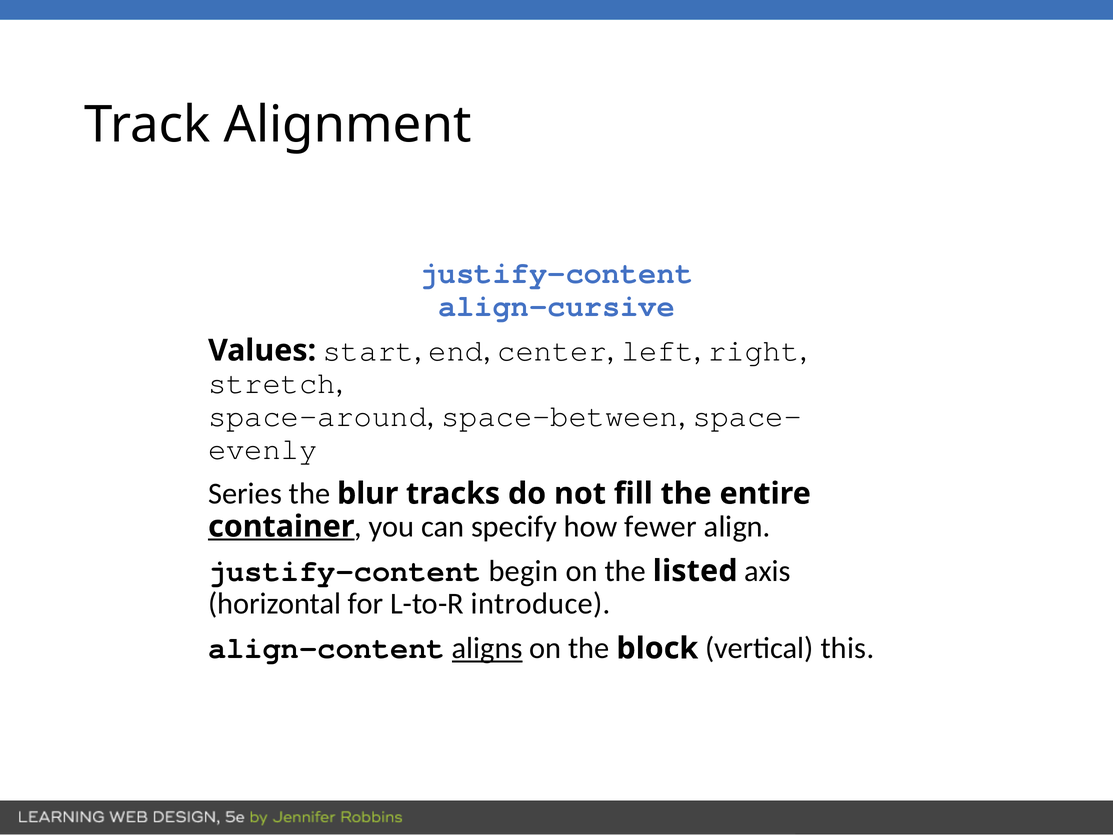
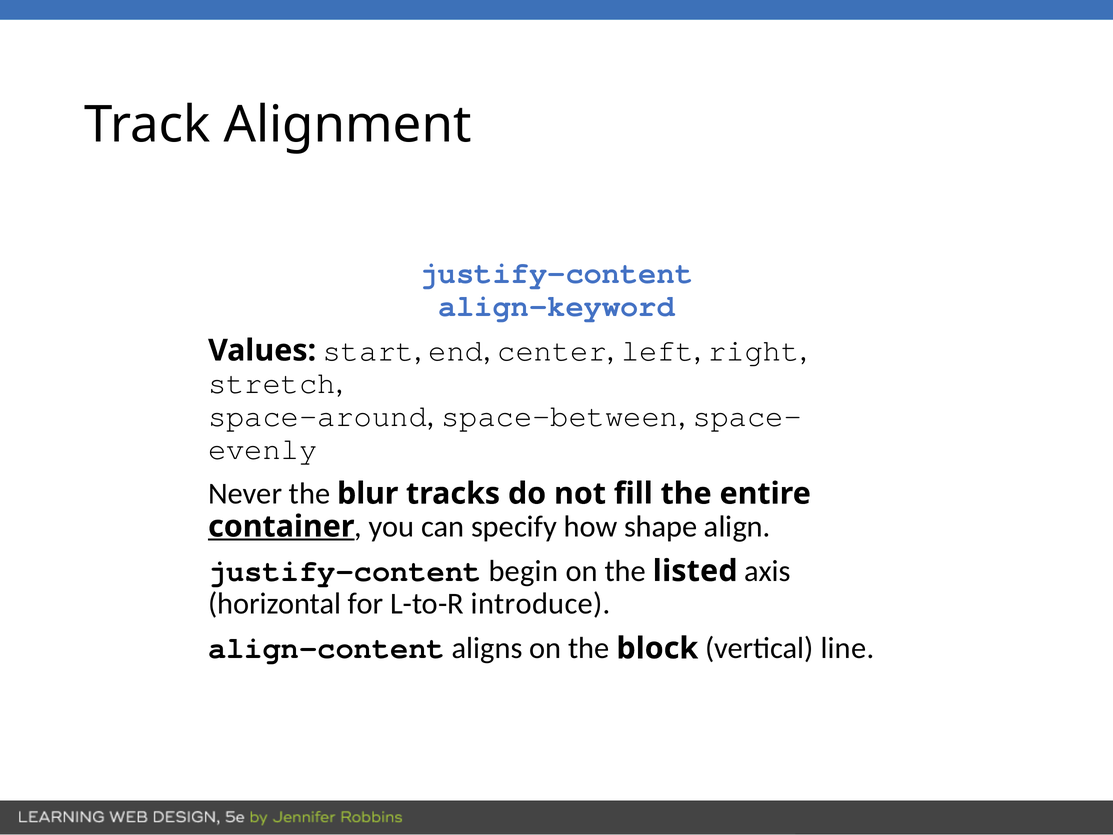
align-cursive: align-cursive -> align-keyword (556, 306)
Series: Series -> Never (245, 493)
fewer: fewer -> shape (661, 526)
aligns underline: present -> none (487, 648)
this: this -> line (847, 648)
